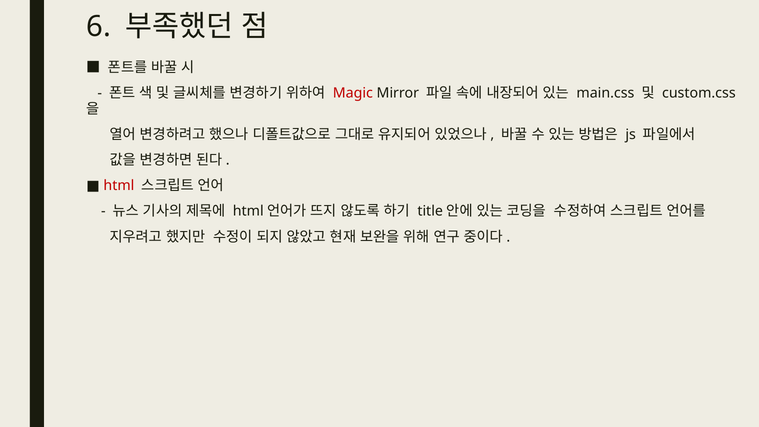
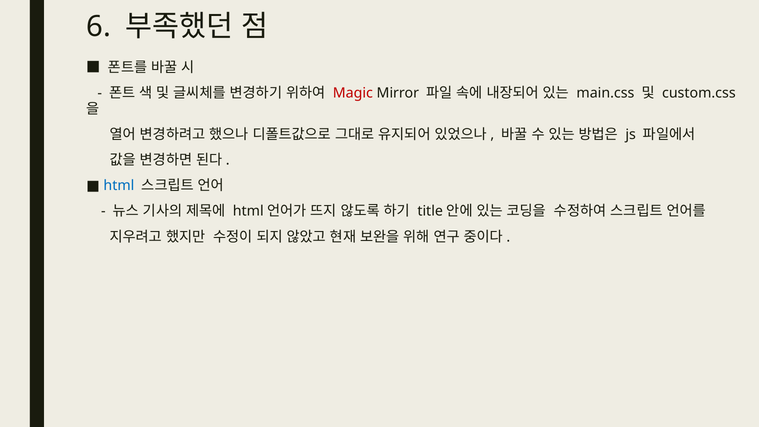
html colour: red -> blue (119, 186)
